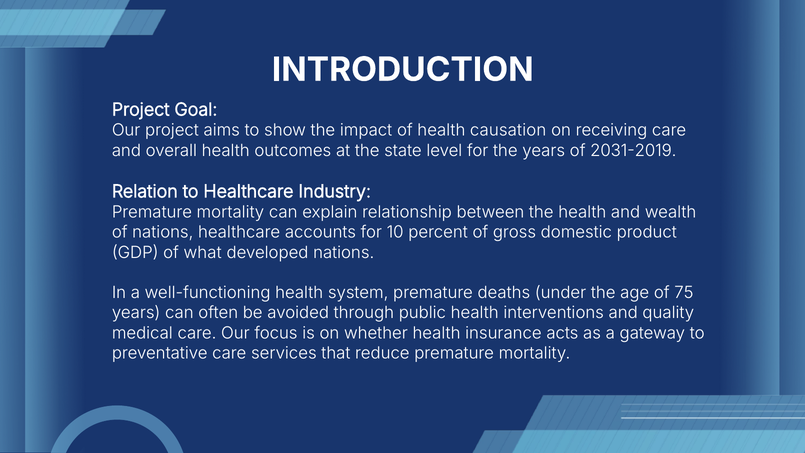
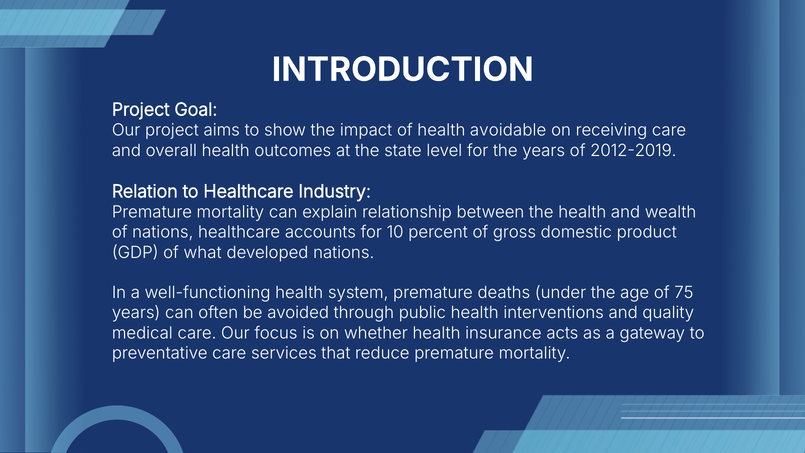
causation: causation -> avoidable (508, 130)
2031-2019: 2031-2019 -> 2012-2019 (633, 150)
